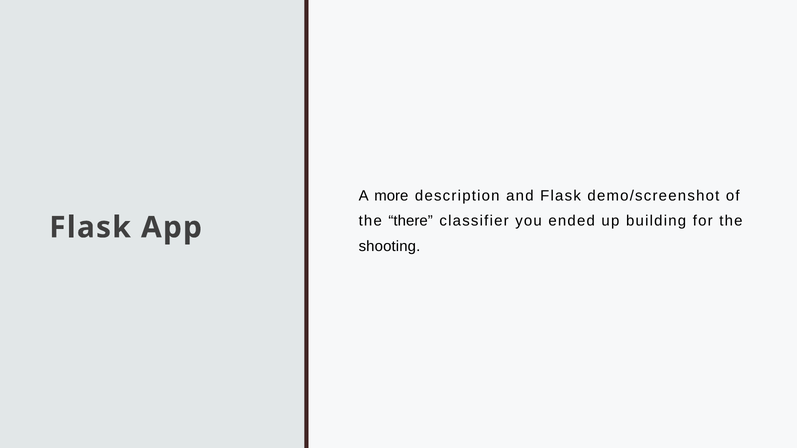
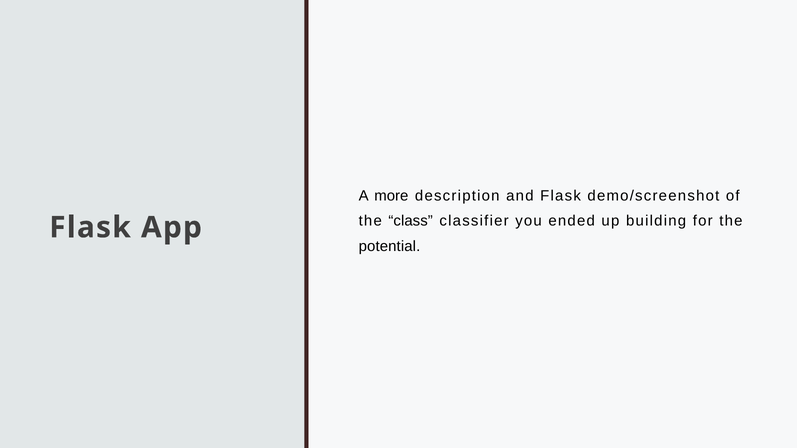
there: there -> class (411, 221)
shooting: shooting -> potential (389, 246)
